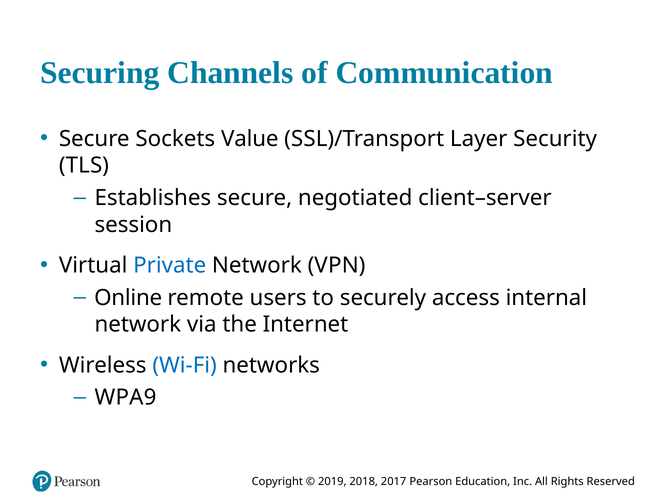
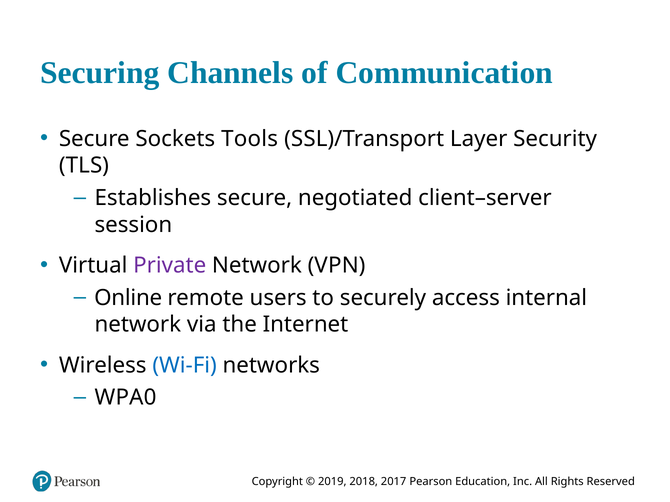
Value: Value -> Tools (250, 139)
Private colour: blue -> purple (170, 266)
9: 9 -> 0 (150, 398)
